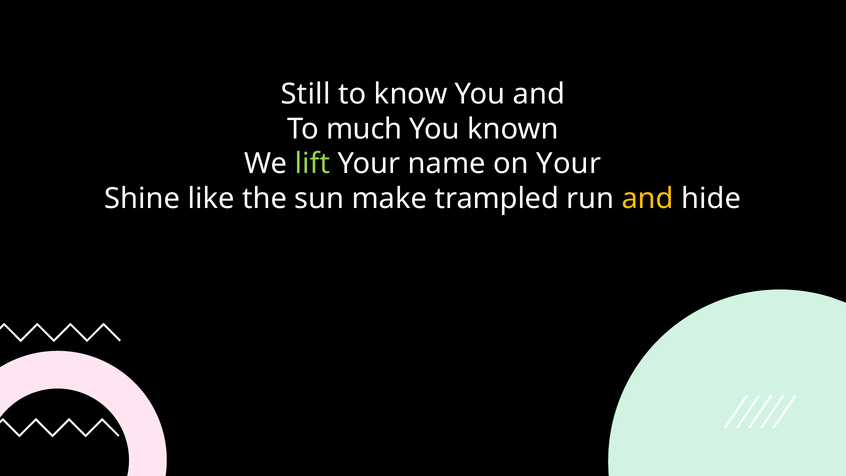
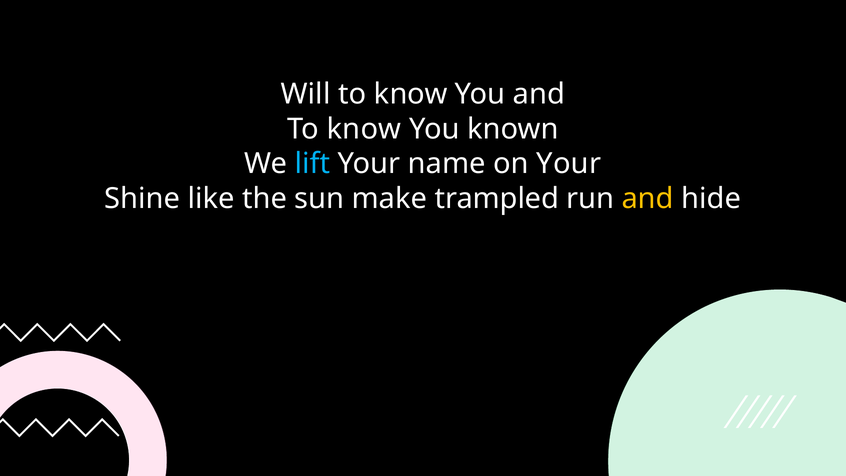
Still: Still -> Will (306, 94)
much: much -> know (364, 129)
lift colour: light green -> light blue (312, 164)
